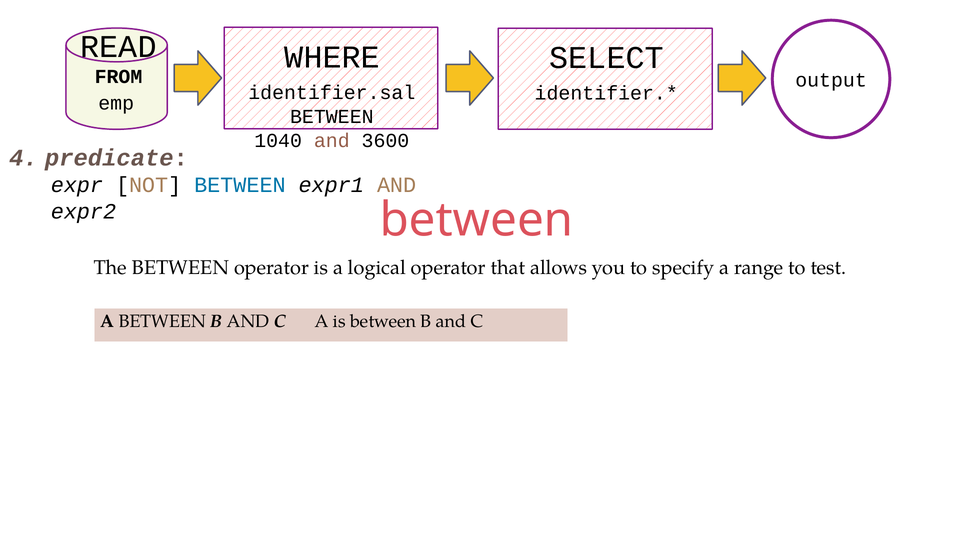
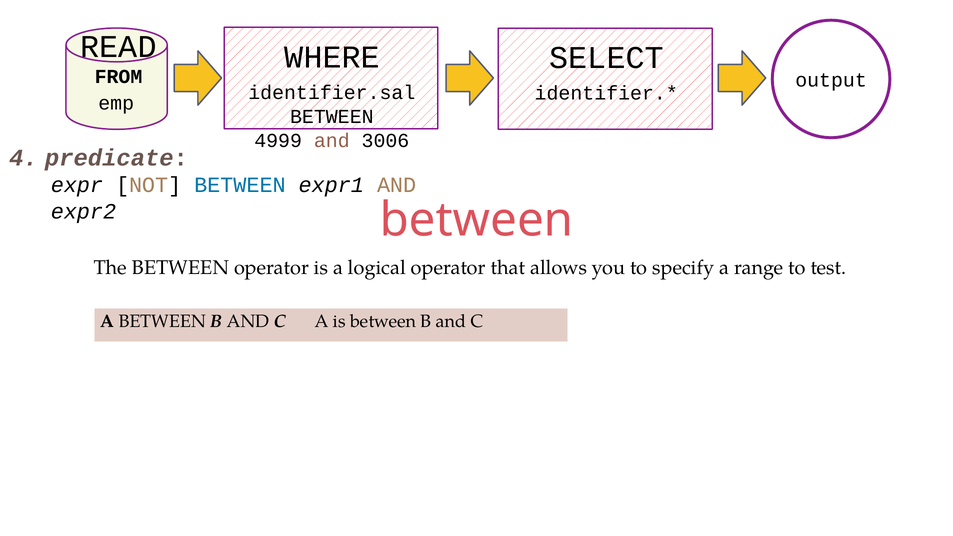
1040: 1040 -> 4999 (278, 141)
3600: 3600 -> 3006 (385, 141)
